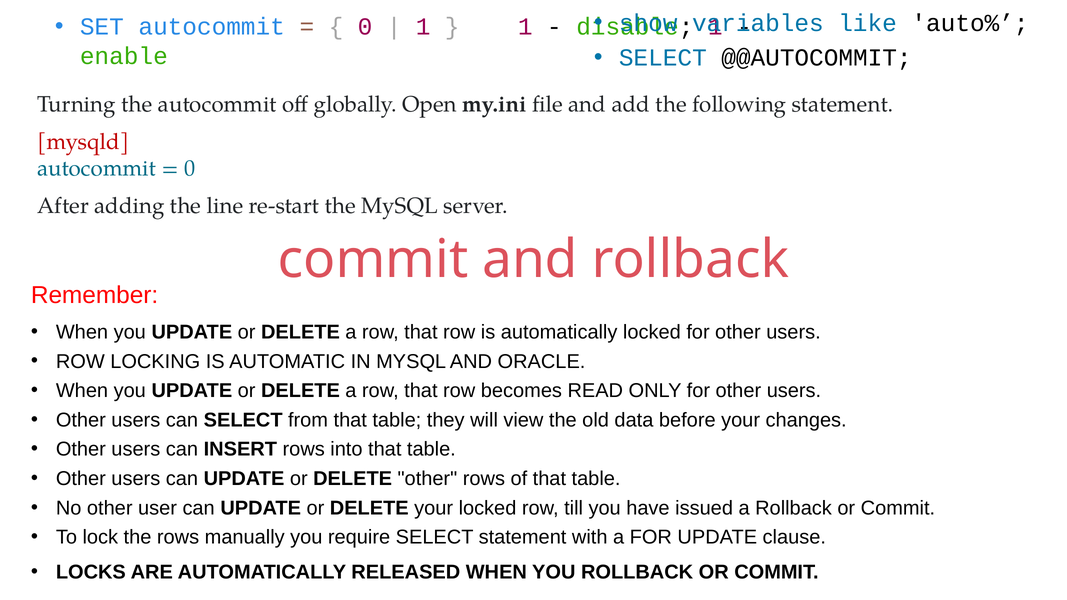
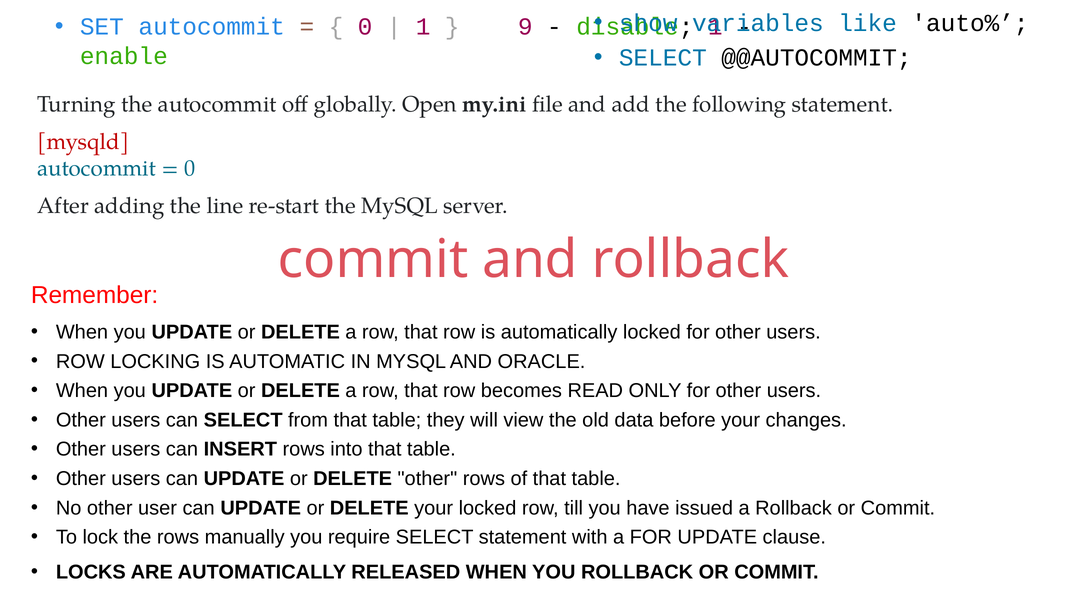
1: 1 -> 9 (525, 27)
